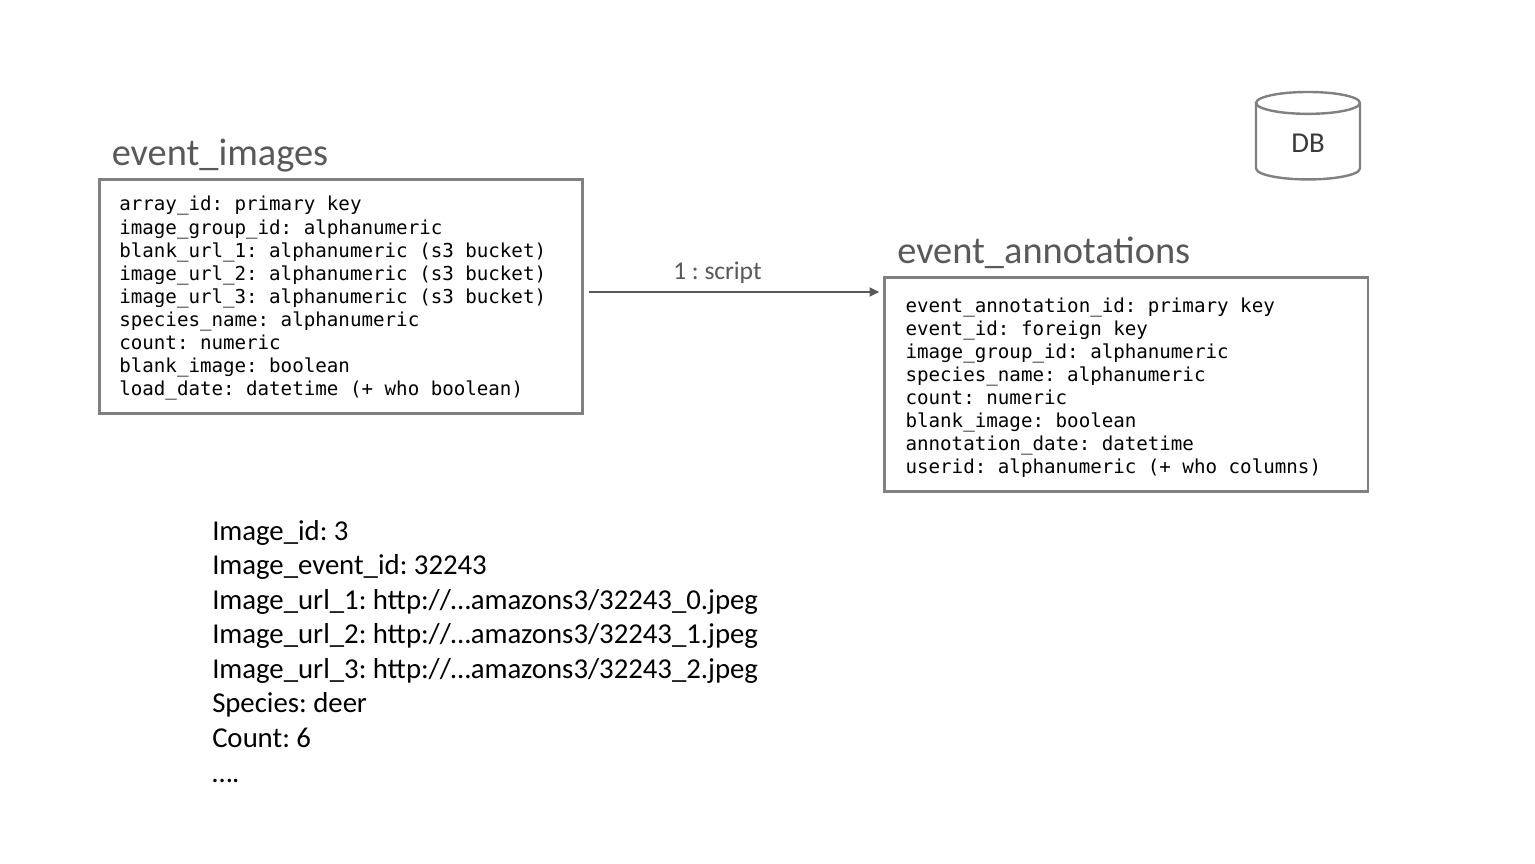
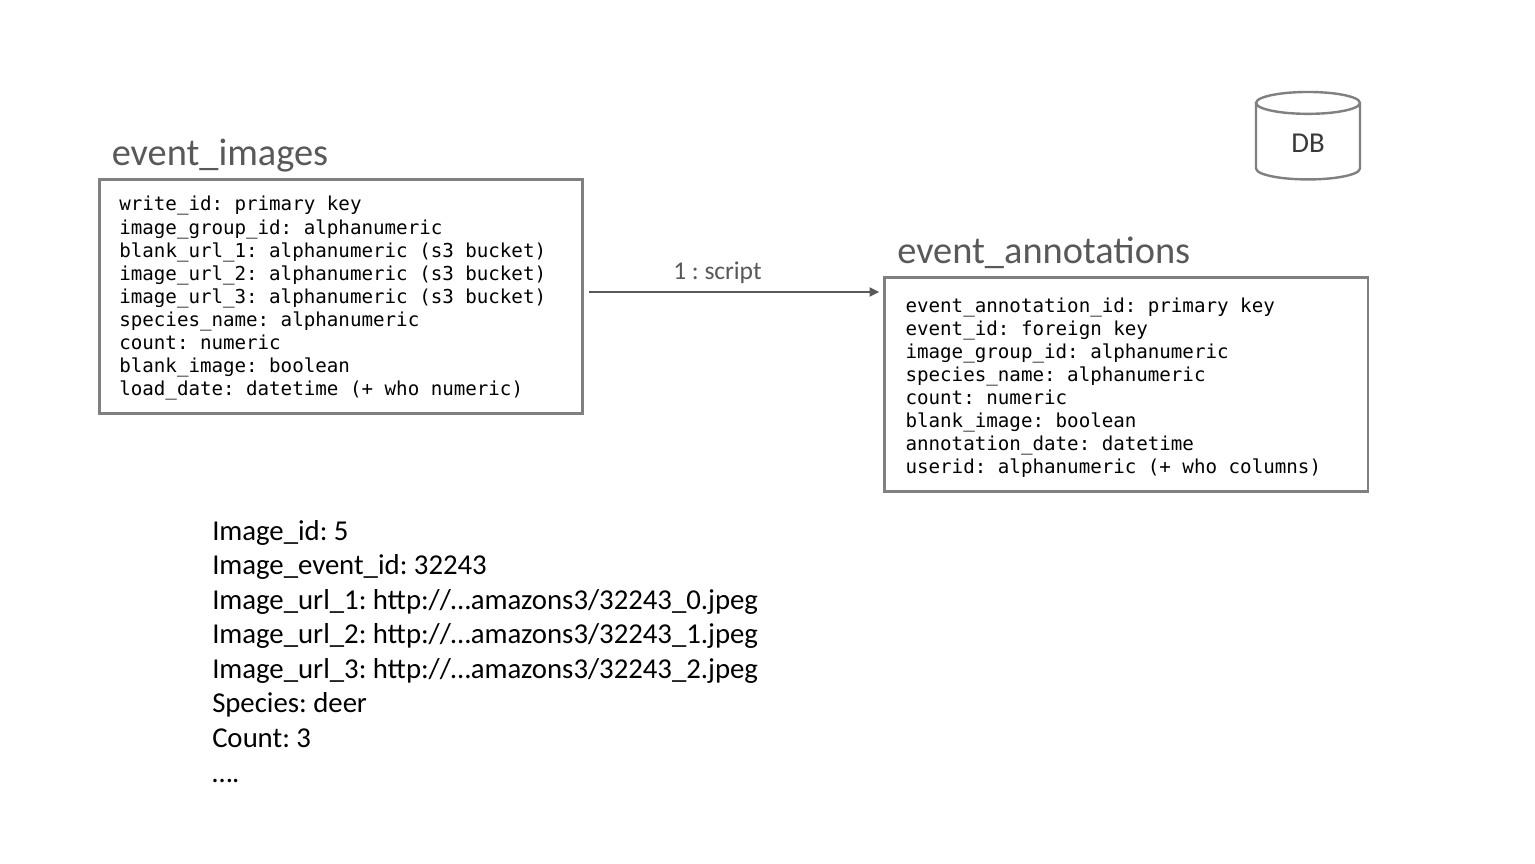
array_id: array_id -> write_id (171, 205)
who boolean: boolean -> numeric (477, 389)
3: 3 -> 5 (341, 530)
6: 6 -> 3 (304, 737)
